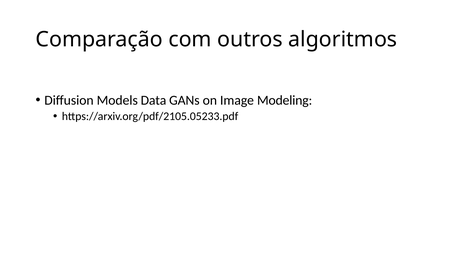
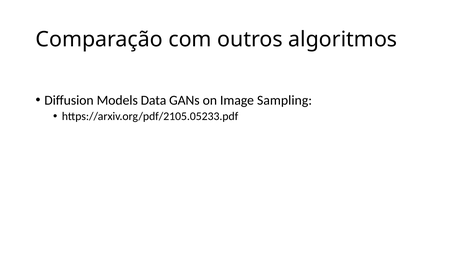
Modeling: Modeling -> Sampling (285, 100)
